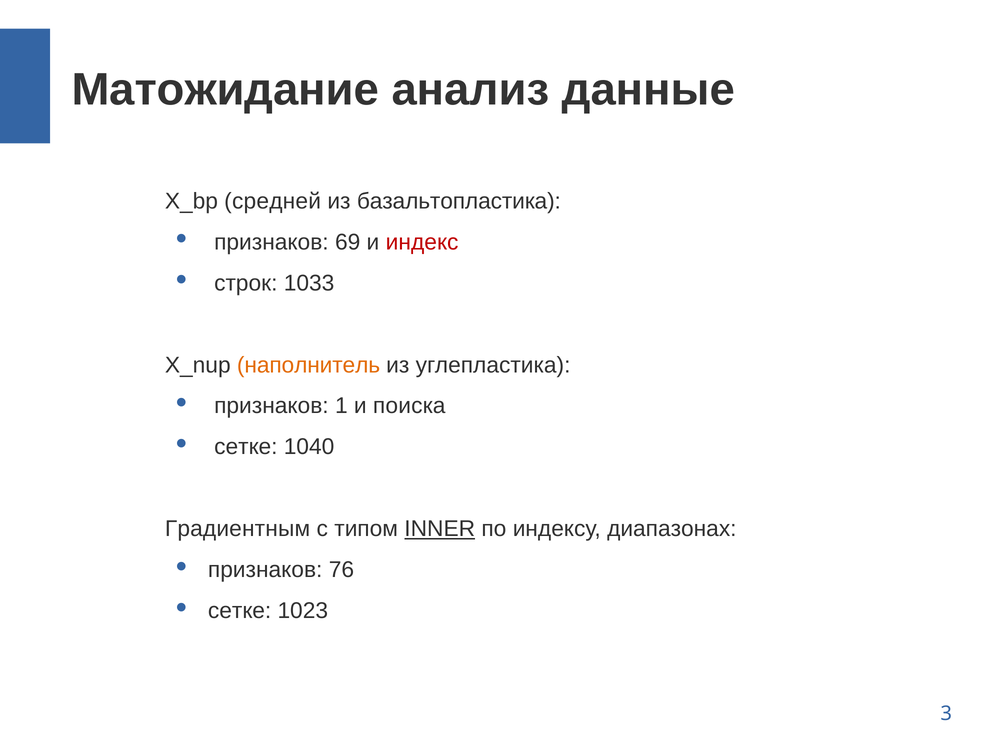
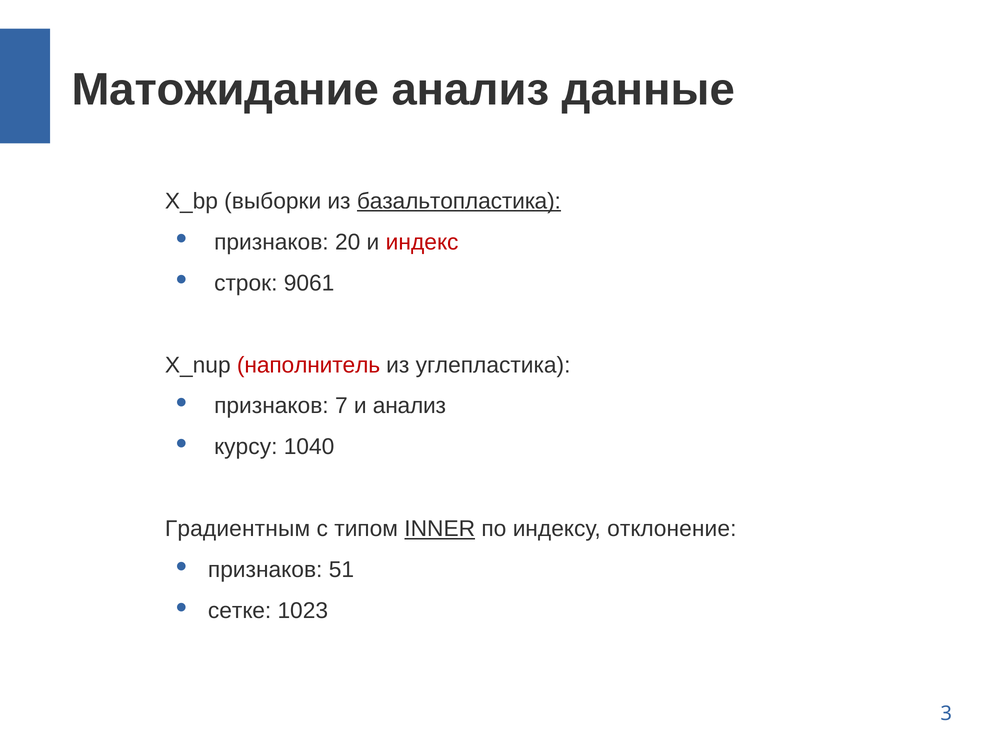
средней: средней -> выборки (273, 201)
базальтопластика underline: none -> present (459, 201)
69: 69 -> 20 (348, 242)
1033: 1033 -> 9061 (309, 283)
наполнитель colour: orange -> red (309, 365)
1: 1 -> 7 (341, 406)
и поиска: поиска -> анализ (409, 406)
сетке: сетке -> курсу (246, 447)
диапазонах: диапазонах -> отклонение (672, 529)
76: 76 -> 51 (341, 570)
